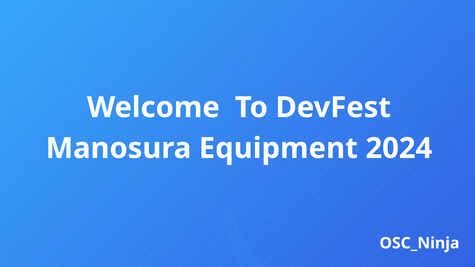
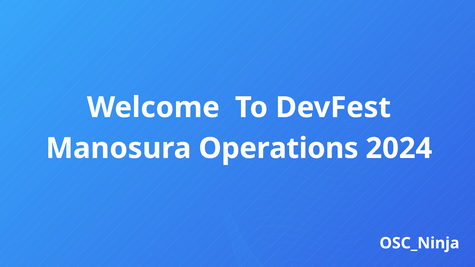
Equipment: Equipment -> Operations (279, 148)
